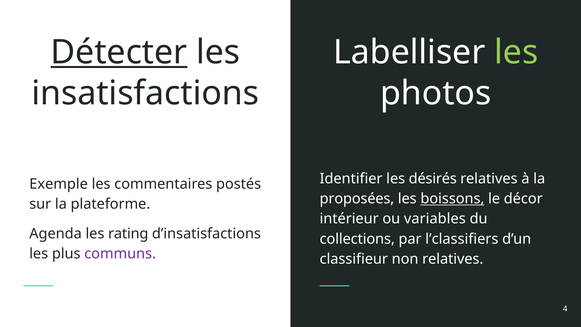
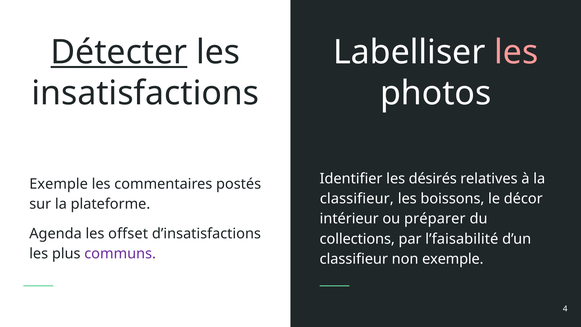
les colour: light green -> pink (516, 52)
proposées: proposées -> classifieur (357, 199)
boissons underline: present -> none (452, 199)
variables: variables -> préparer (435, 219)
rating: rating -> offset (128, 234)
l’classifiers: l’classifiers -> l’faisabilité (462, 239)
non relatives: relatives -> exemple (453, 259)
